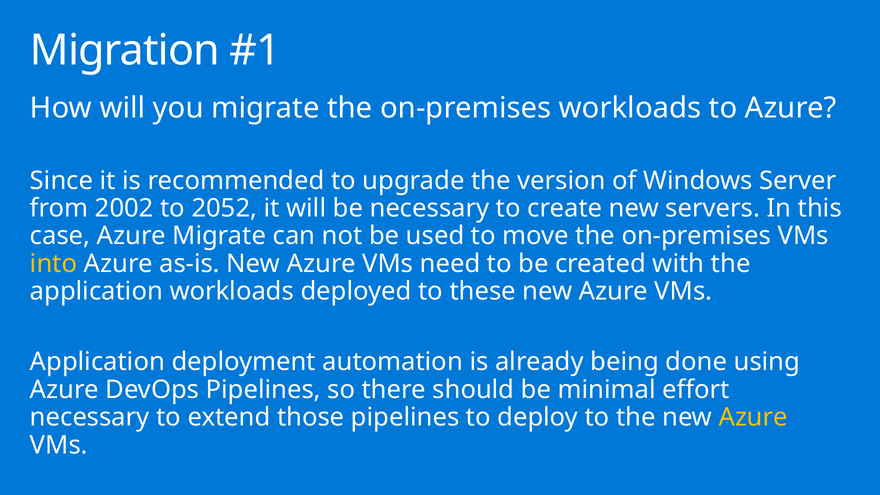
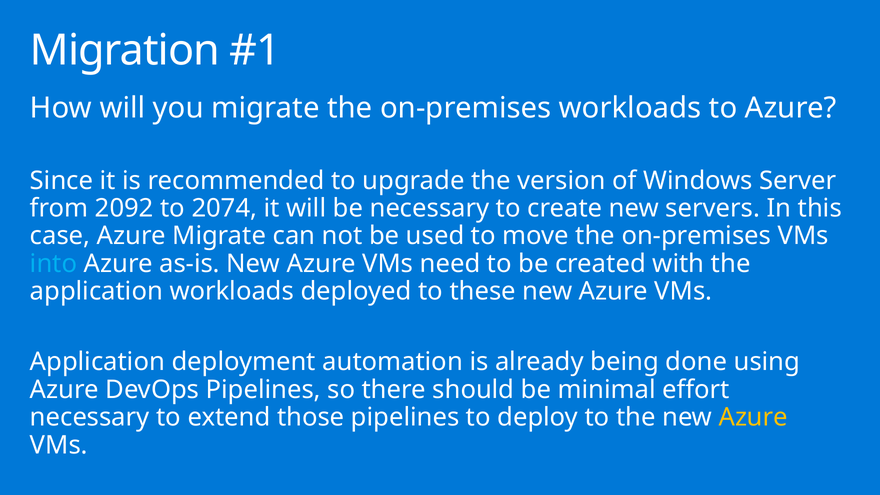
2002: 2002 -> 2092 (124, 208)
2052: 2052 -> 2074 (224, 208)
into colour: yellow -> light blue (54, 264)
